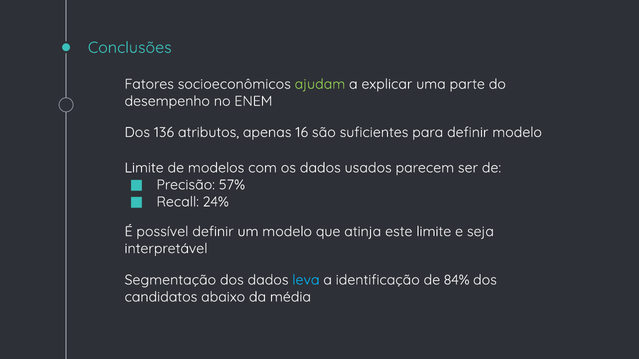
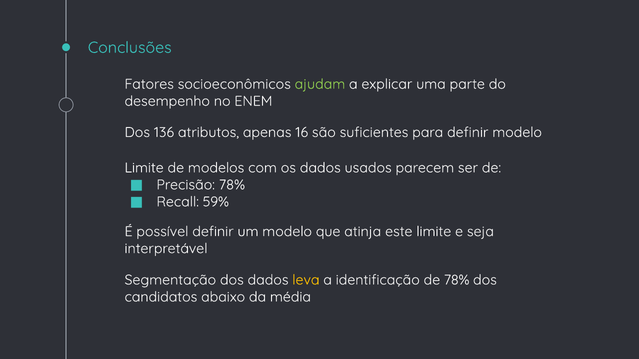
Precisão 57%: 57% -> 78% (232, 185)
24%: 24% -> 59% (216, 202)
leva colour: light blue -> yellow (306, 280)
de 84%: 84% -> 78% (457, 280)
